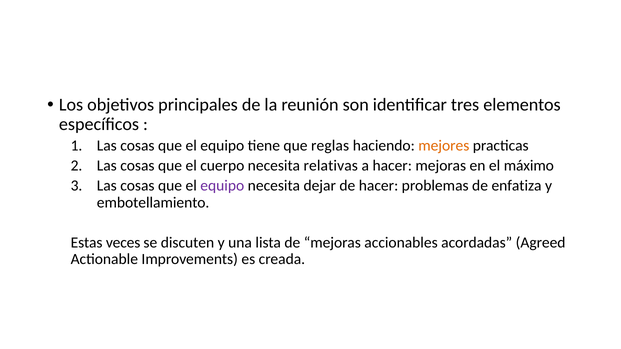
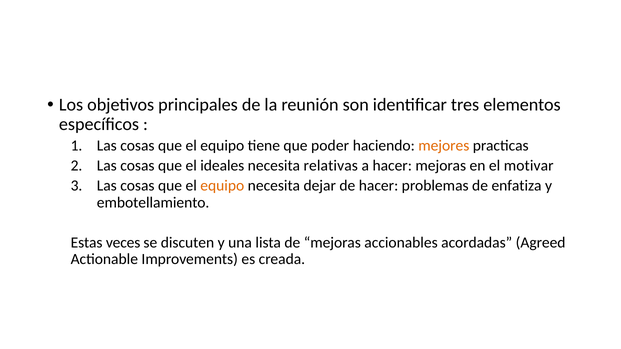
reglas: reglas -> poder (330, 146)
cuerpo: cuerpo -> ideales (222, 166)
máximo: máximo -> motivar (529, 166)
equipo colour: purple -> orange (222, 186)
